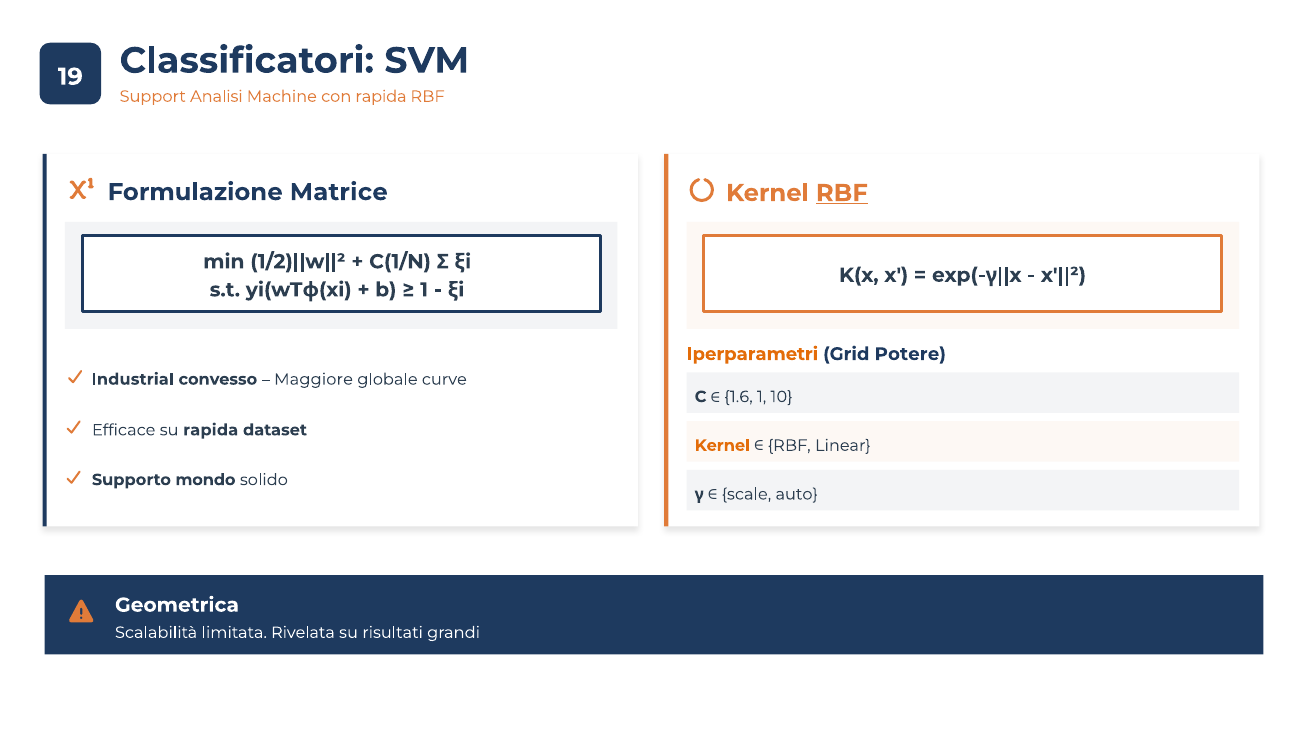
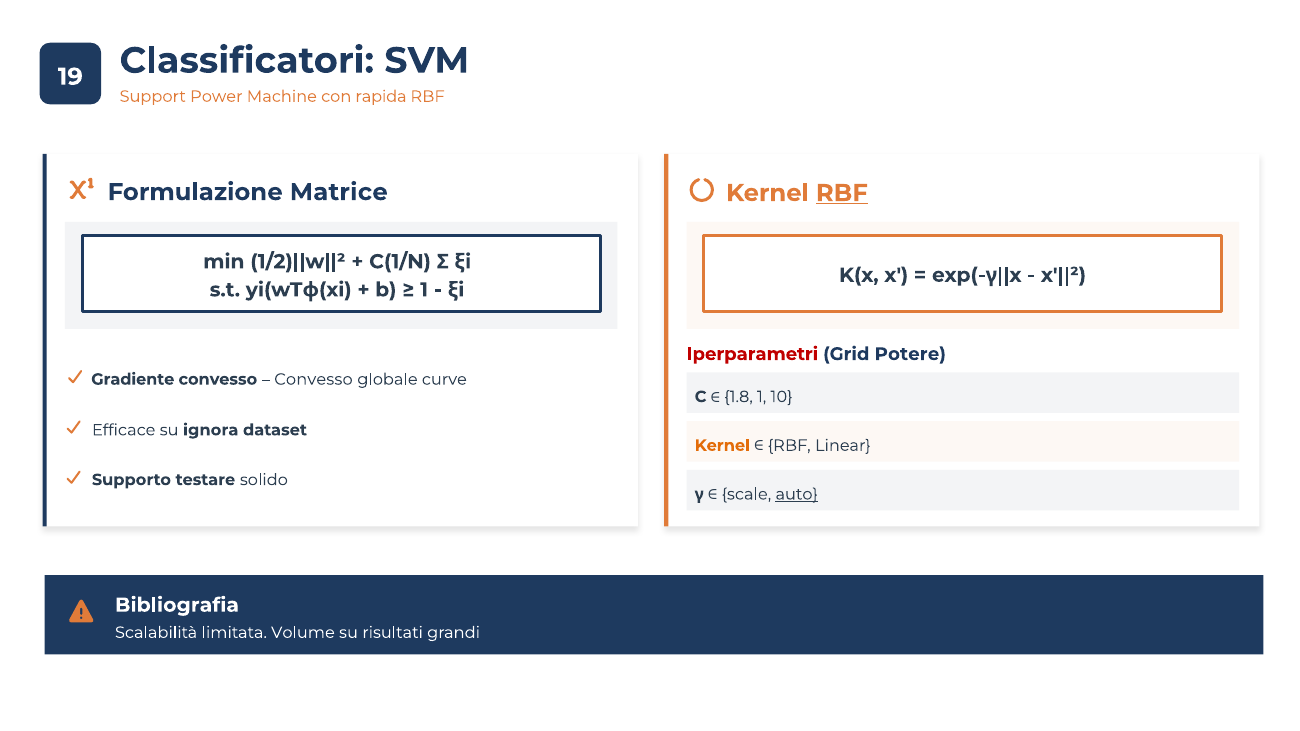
Analisi: Analisi -> Power (216, 96)
Iperparametri colour: orange -> red (752, 354)
Industrial: Industrial -> Gradiente (133, 379)
Maggiore: Maggiore -> Convesso (313, 379)
1.6: 1.6 -> 1.8 (739, 397)
su rapida: rapida -> ignora (211, 430)
mondo: mondo -> testare (205, 480)
auto underline: none -> present (797, 494)
Geometrica: Geometrica -> Bibliografia (177, 605)
Rivelata: Rivelata -> Volume (303, 633)
